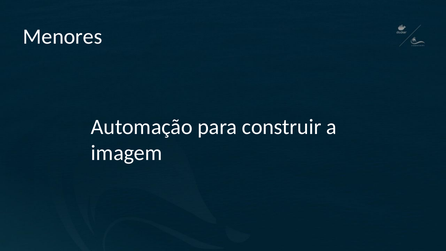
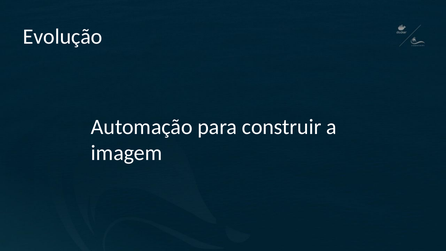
Menores: Menores -> Evolução (63, 37)
